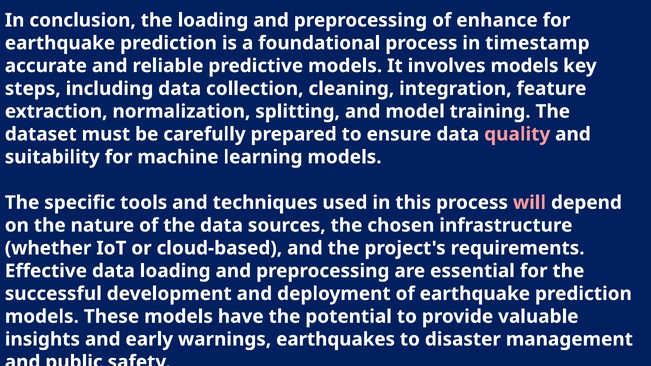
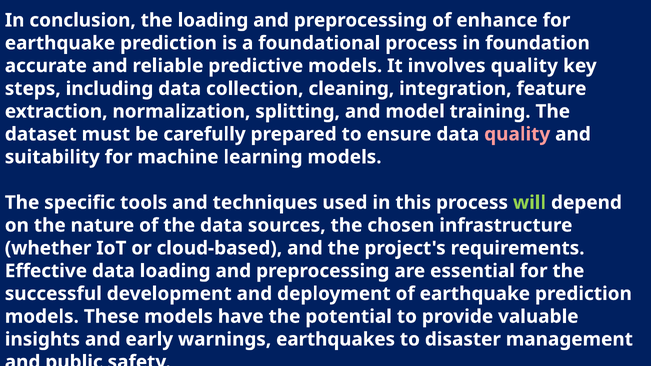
timestamp: timestamp -> foundation (538, 43)
involves models: models -> quality (524, 66)
will colour: pink -> light green (530, 203)
